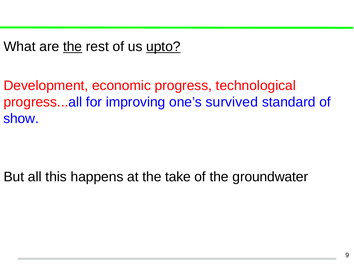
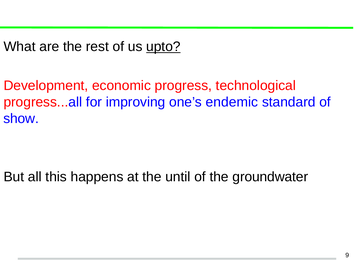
the underline: present -> none (73, 47)
survived: survived -> endemic (232, 102)
take: take -> until (178, 177)
